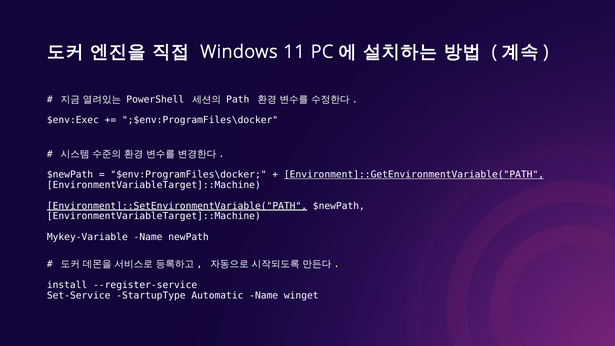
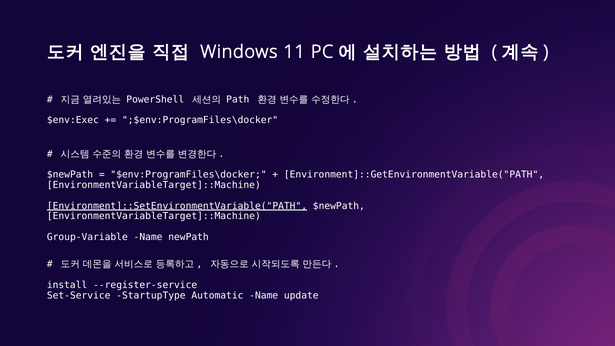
Environment]::GetEnvironmentVariable("PATH underline: present -> none (414, 175)
Mykey-Variable: Mykey-Variable -> Group-Variable (87, 237)
winget: winget -> update (301, 295)
